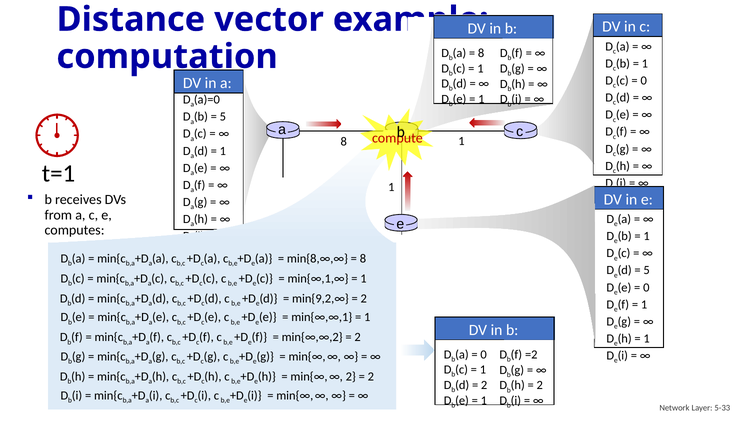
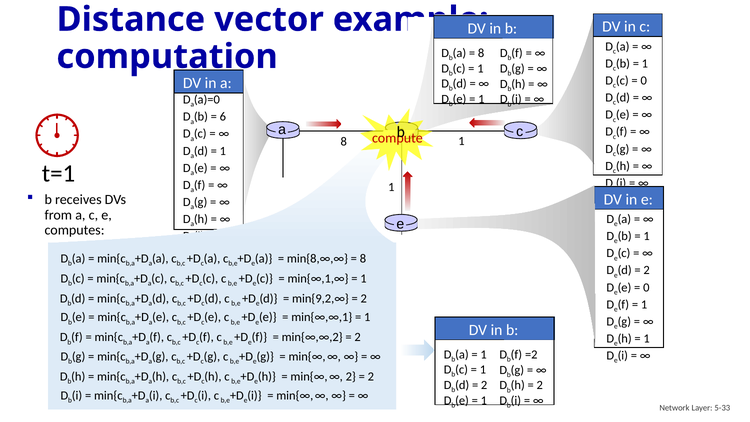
5: 5 -> 6 (223, 117)
5: 5 -> 2 (647, 270)
0: 0 -> 1 (484, 354)
